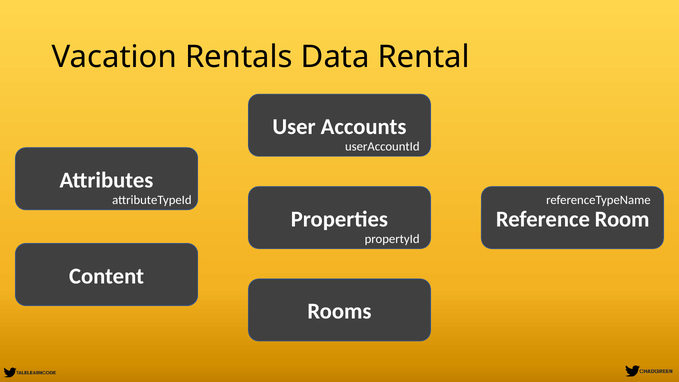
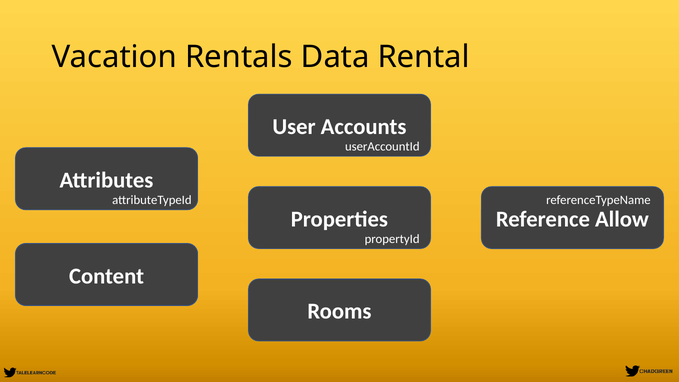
Room: Room -> Allow (622, 219)
